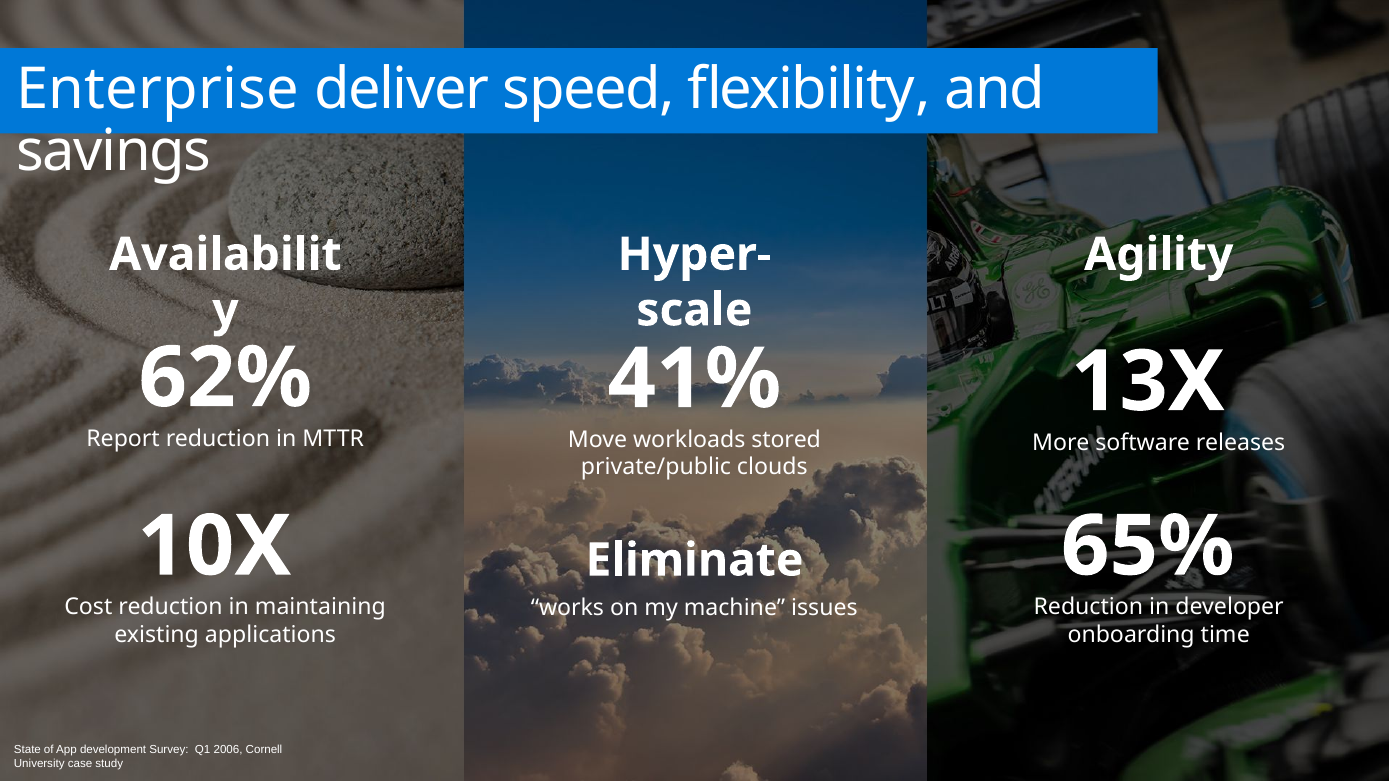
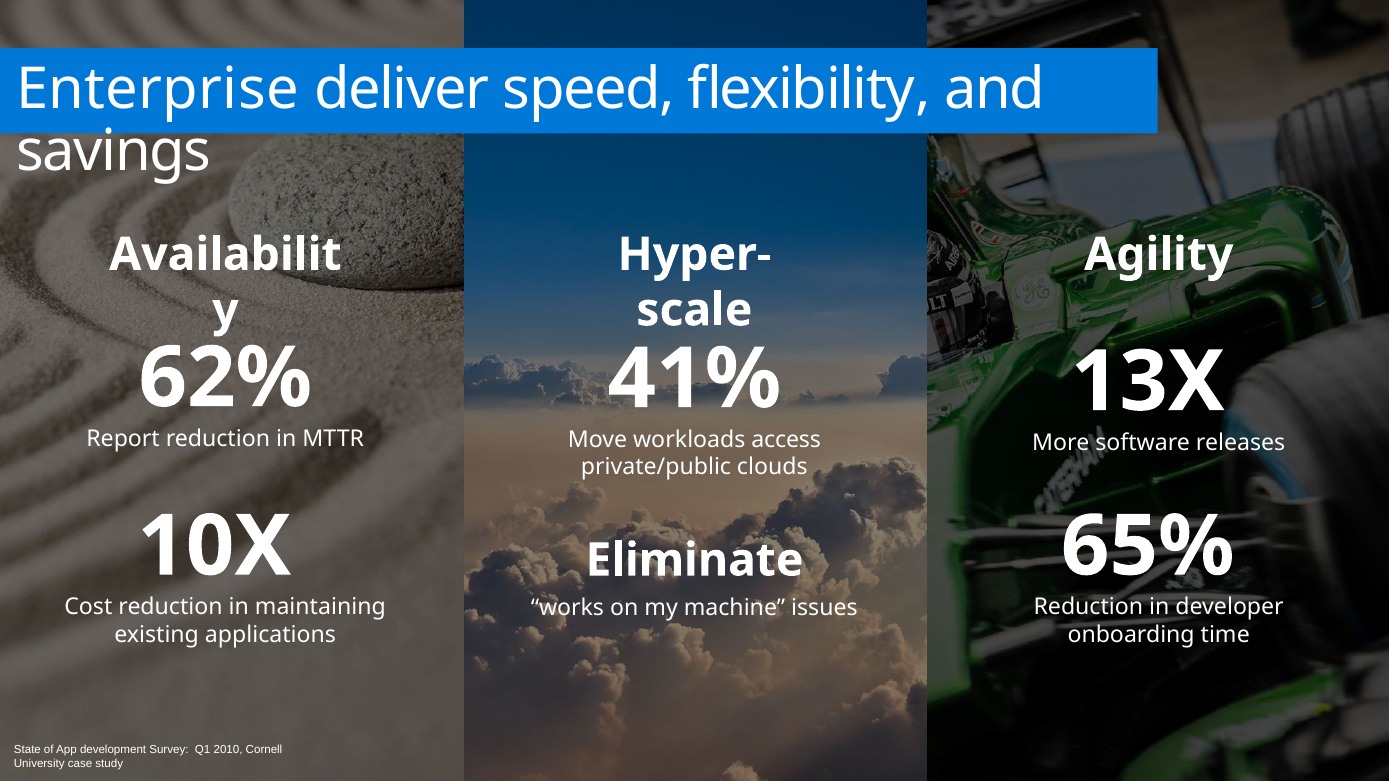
stored: stored -> access (786, 440)
2006: 2006 -> 2010 (228, 750)
